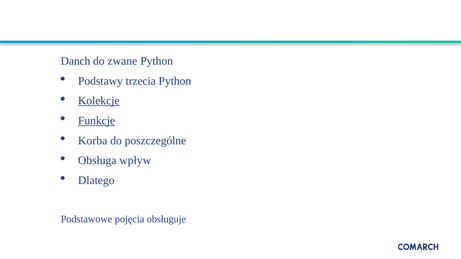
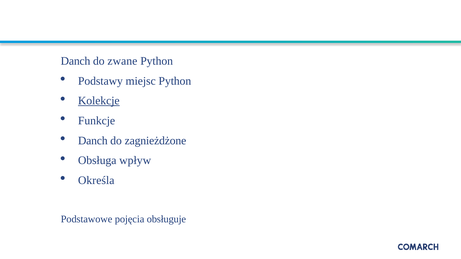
trzecia: trzecia -> miejsc (141, 81)
Funkcje underline: present -> none (97, 121)
Korba: Korba -> Danch (93, 141)
poszczególne: poszczególne -> zagnieżdżone (155, 141)
Dlatego: Dlatego -> Określa (96, 181)
